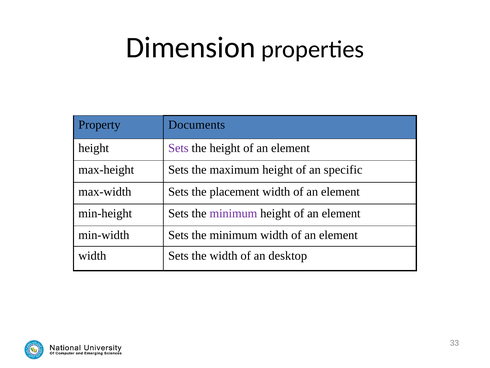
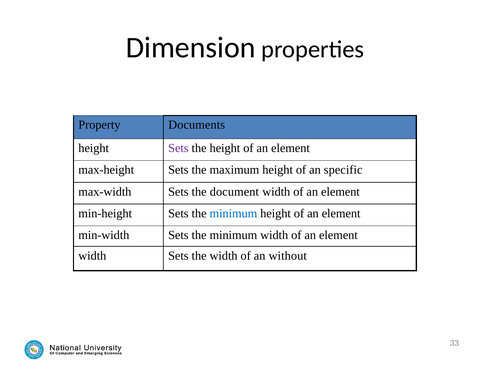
placement: placement -> document (234, 191)
minimum colour: purple -> blue (233, 213)
desktop: desktop -> without (288, 255)
